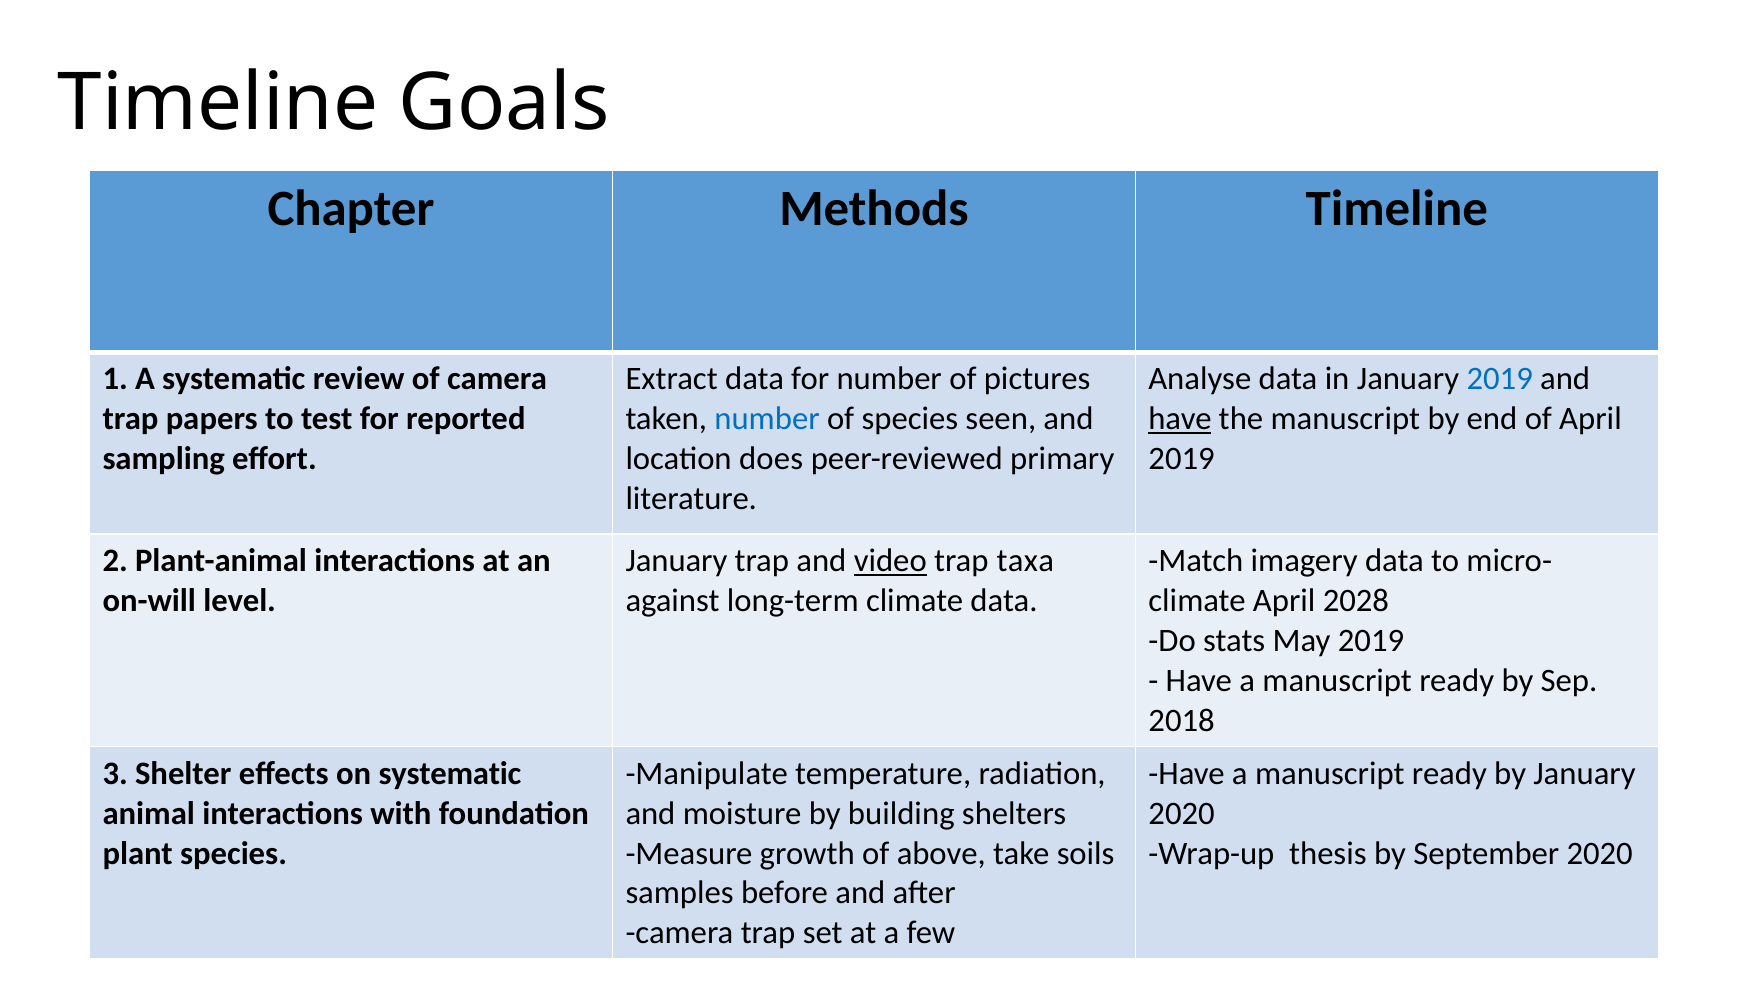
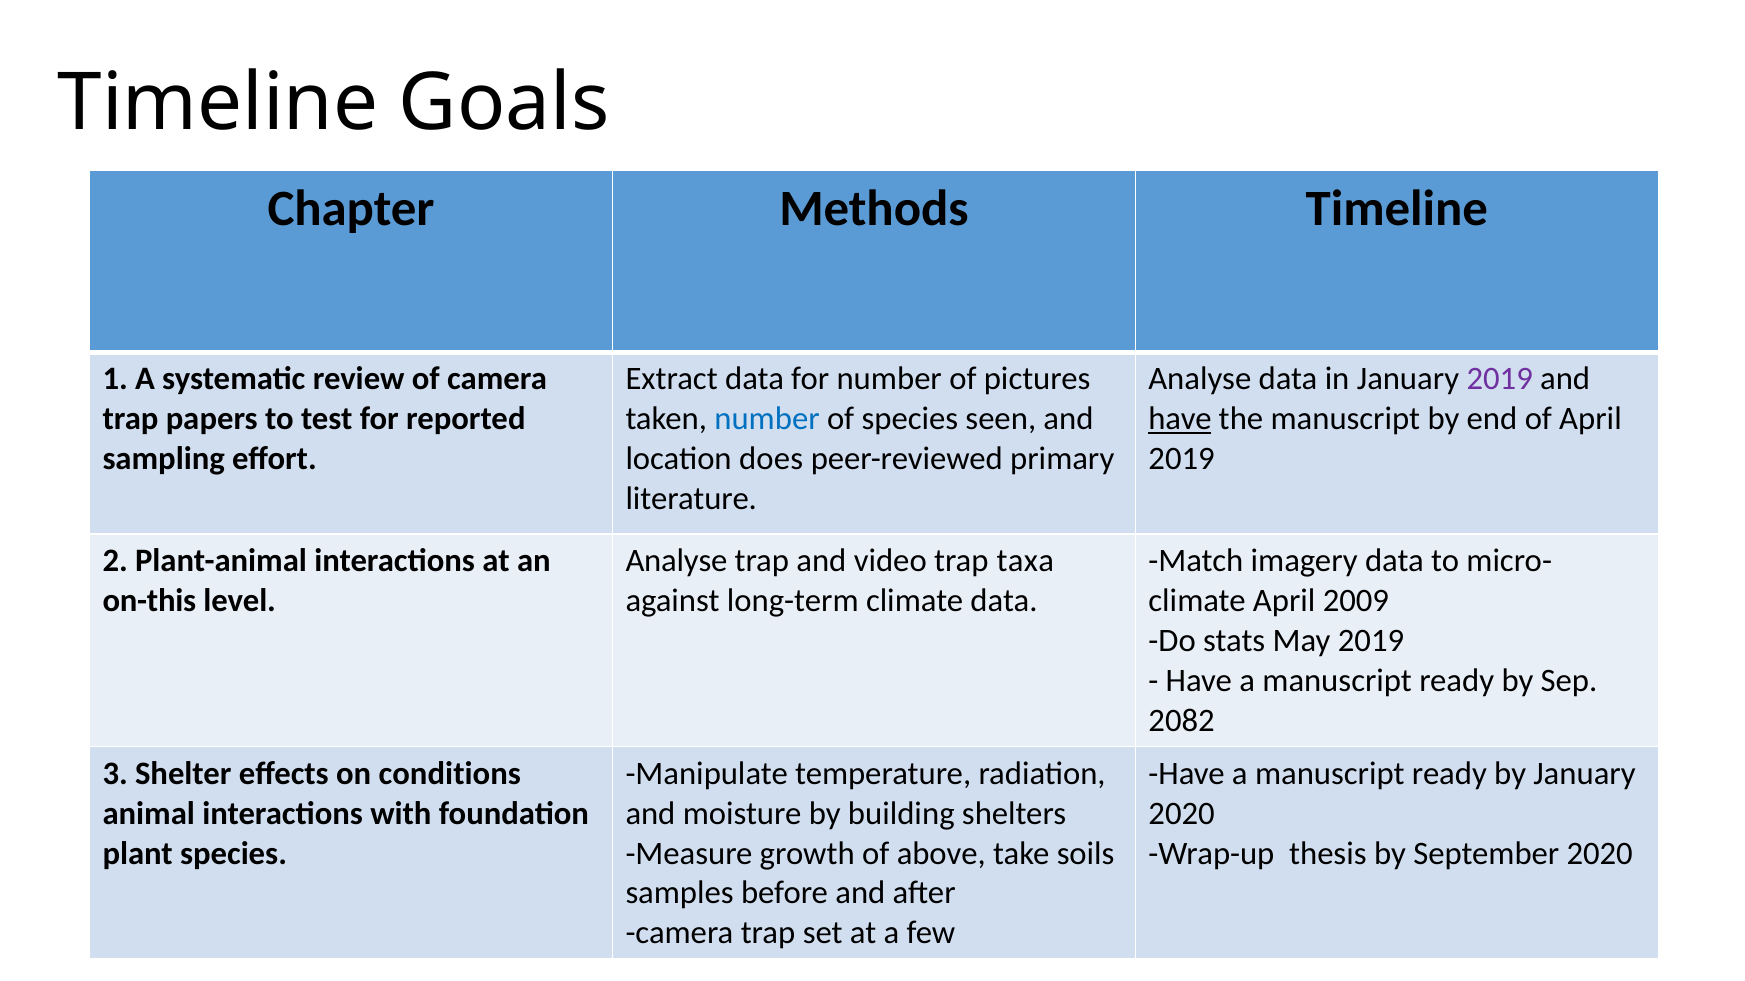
2019 colour: blue -> purple (1500, 379)
January: January -> Analyse (676, 561)
video underline: present -> none (890, 561)
on-will: on-will -> on-this (149, 601)
2028: 2028 -> 2009 (1356, 601)
2018: 2018 -> 2082 (1182, 721)
on systematic: systematic -> conditions (450, 774)
